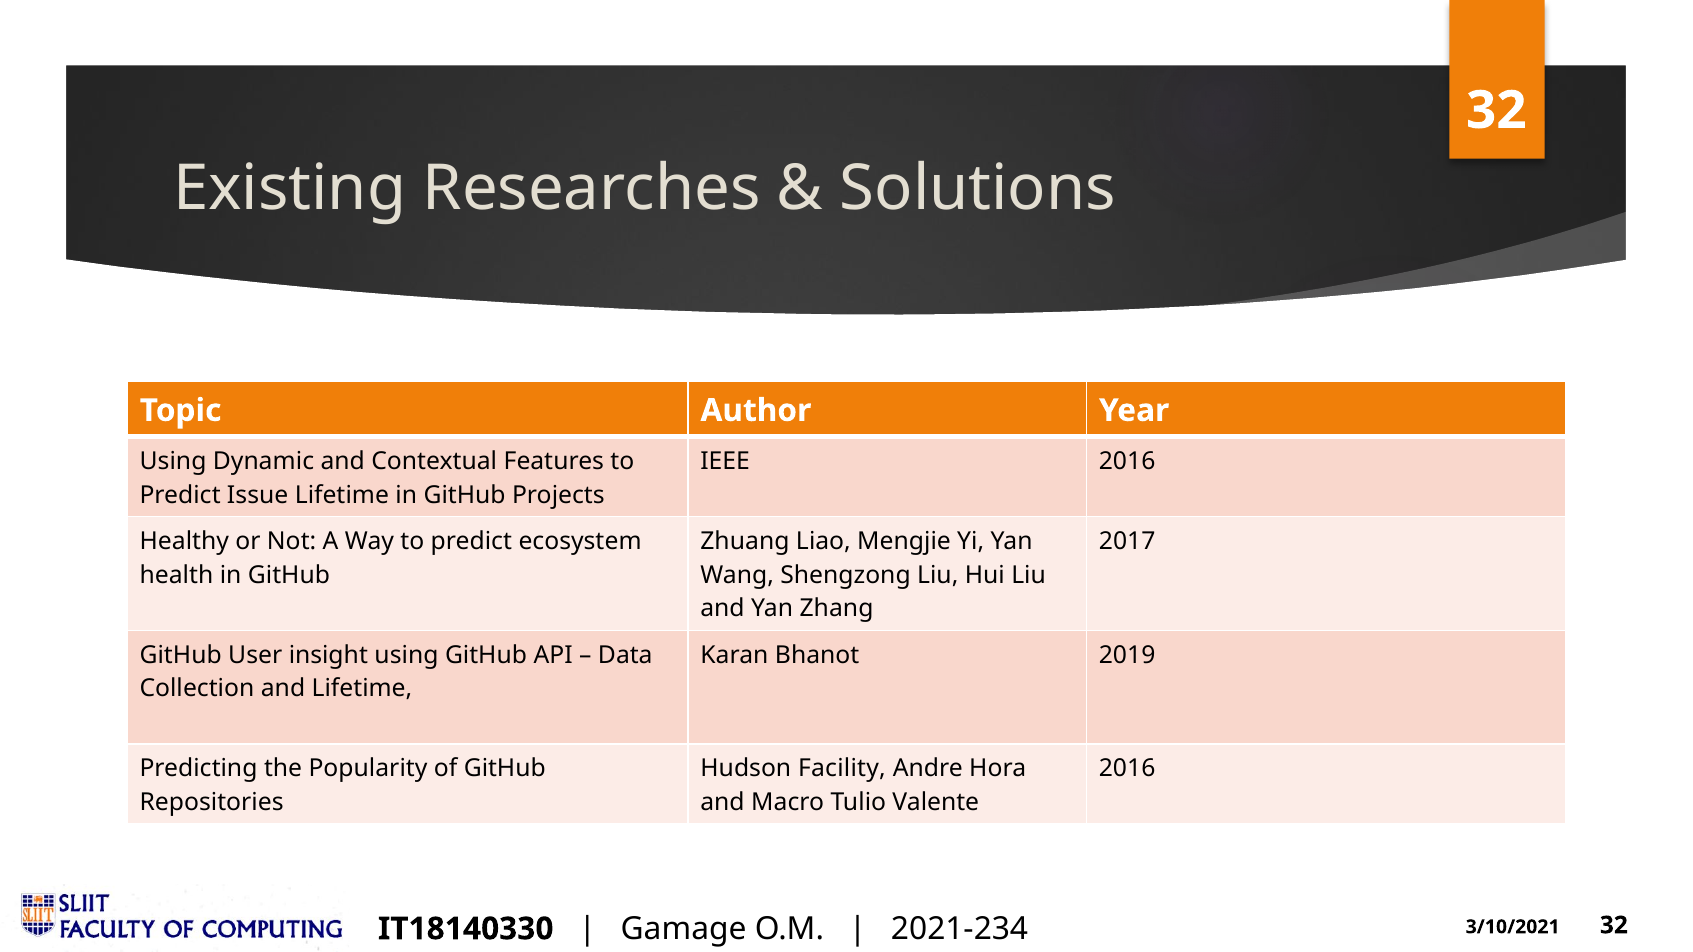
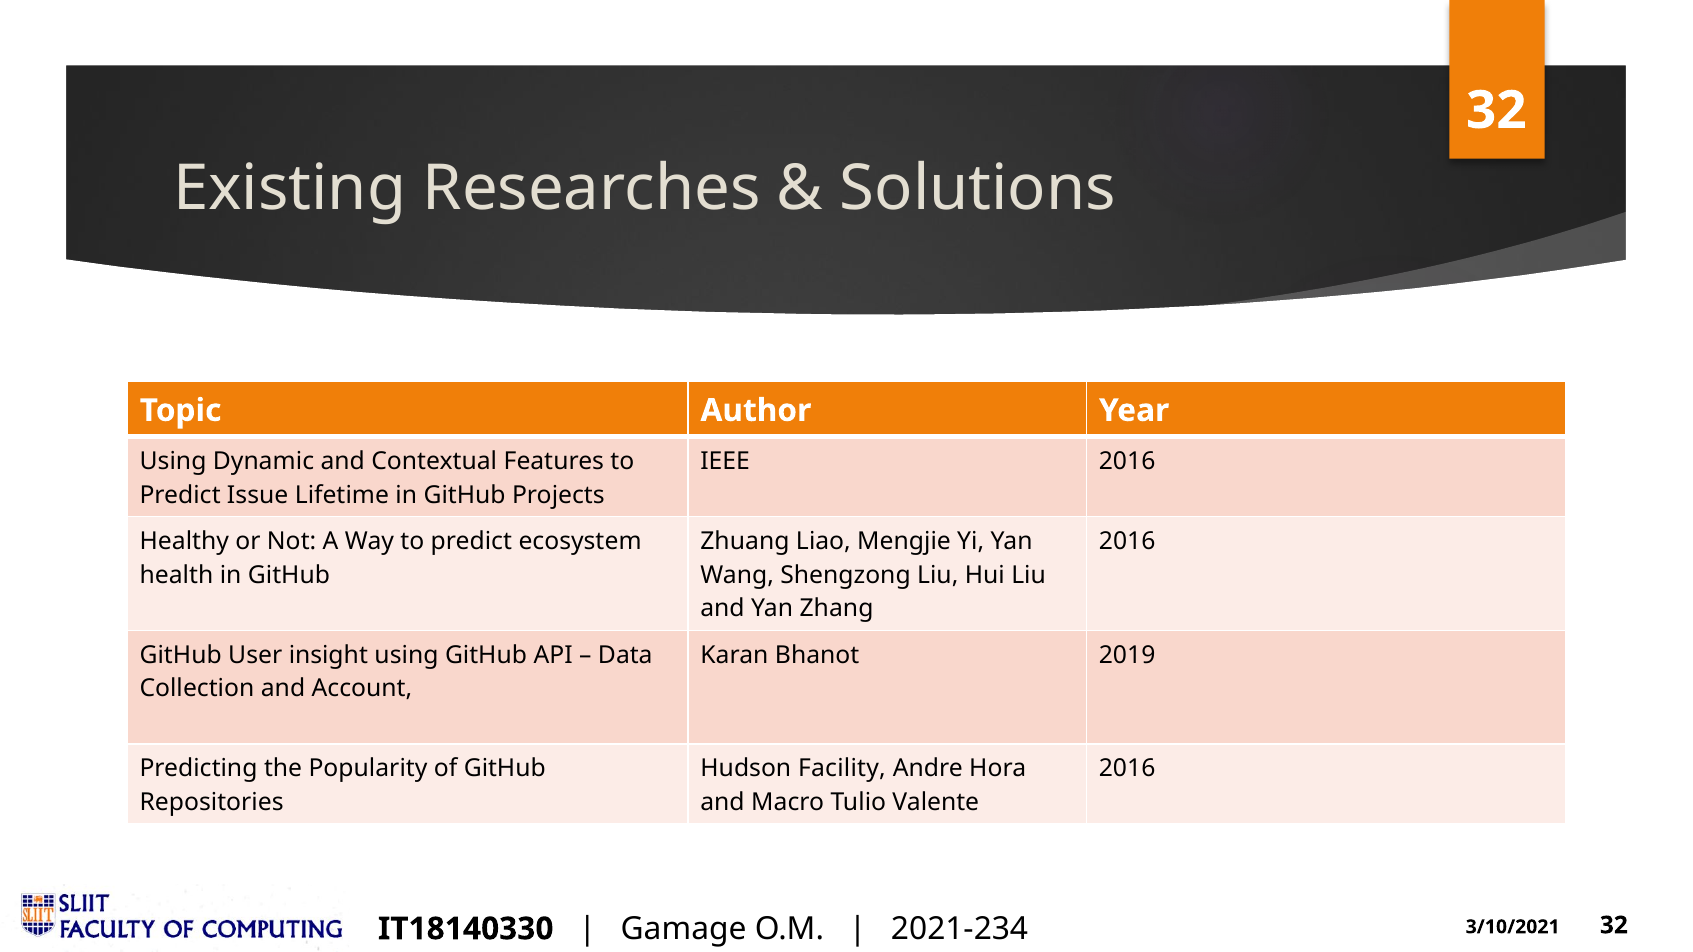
2017: 2017 -> 2016 (1127, 542)
and Lifetime: Lifetime -> Account (362, 689)
